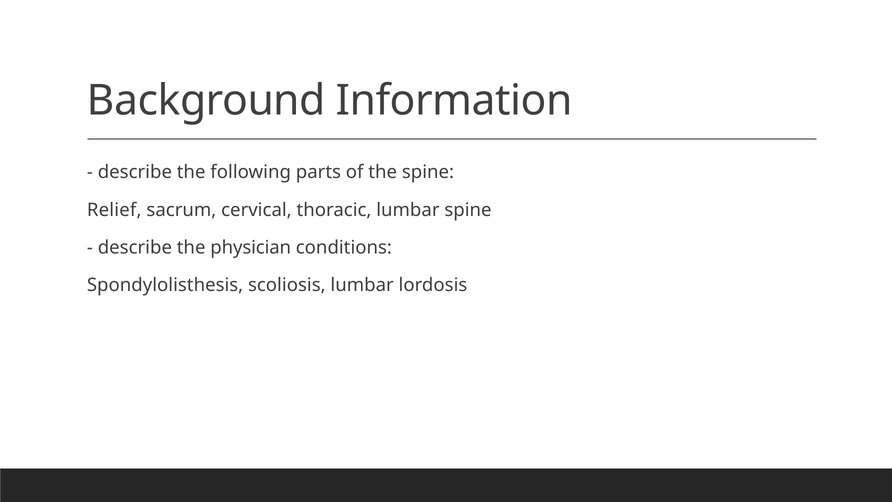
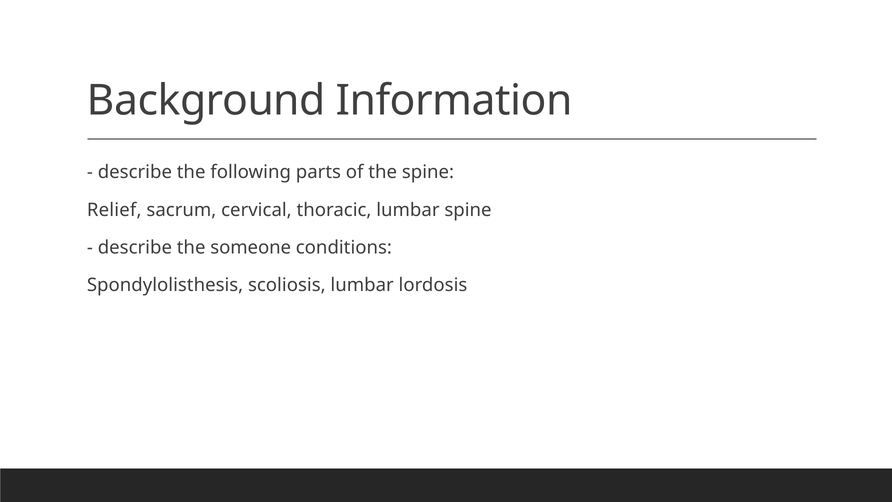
physician: physician -> someone (251, 247)
